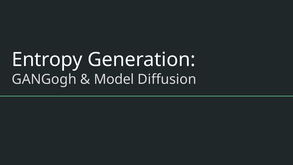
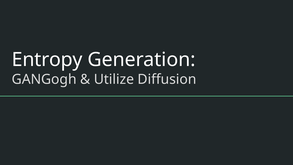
Model: Model -> Utilize (114, 79)
